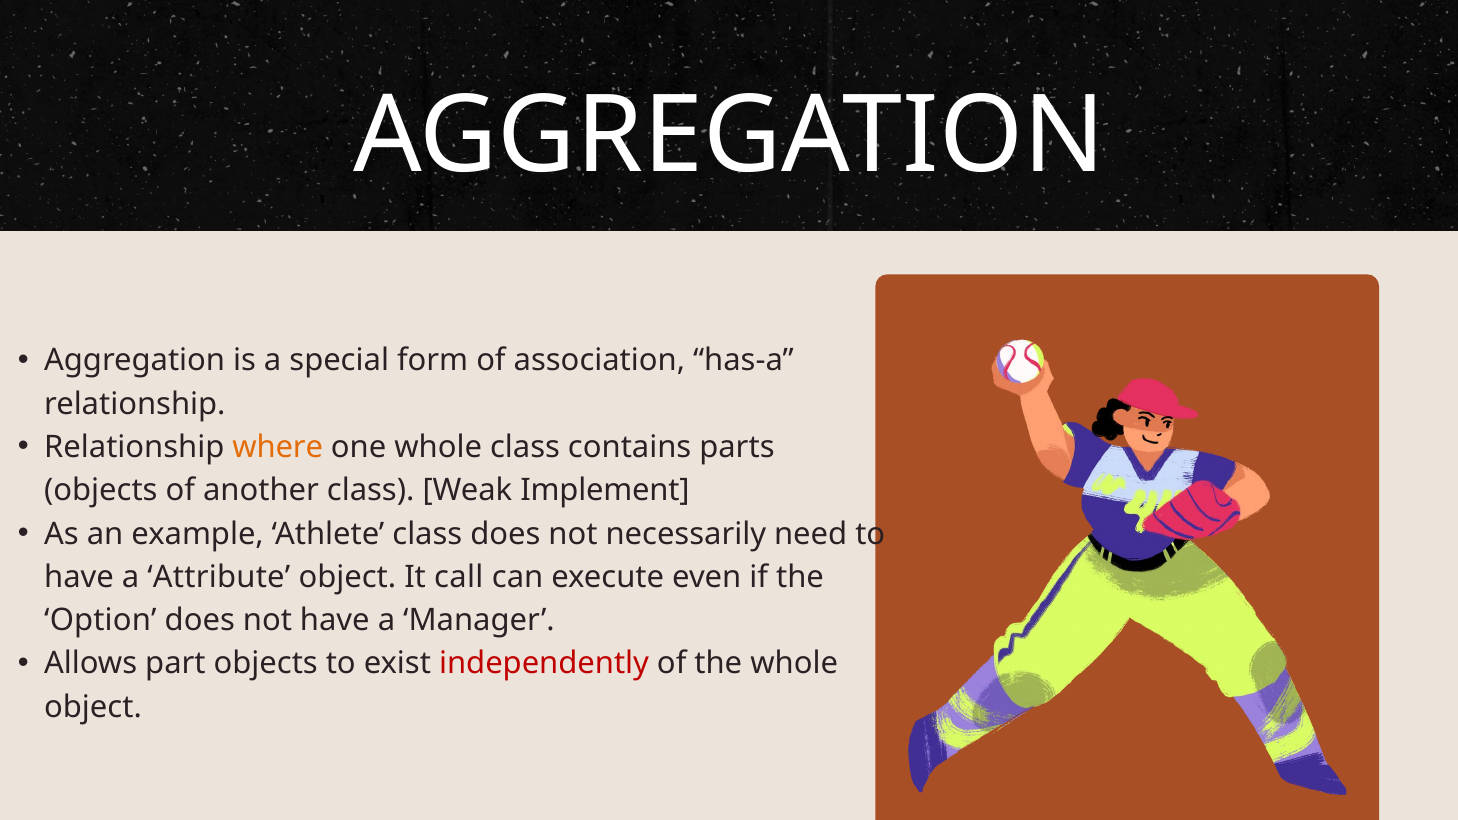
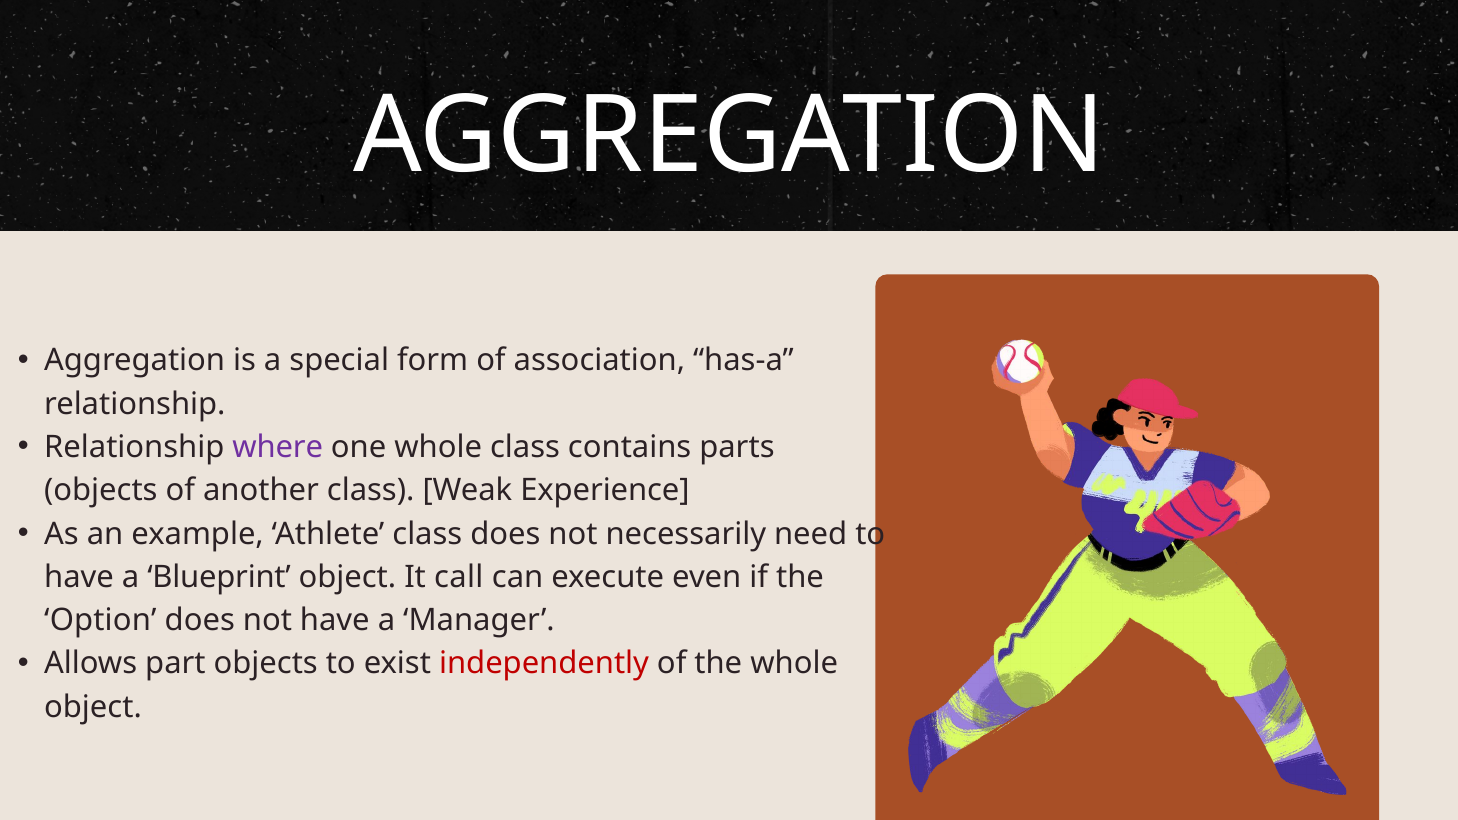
where colour: orange -> purple (278, 447)
Implement: Implement -> Experience (605, 491)
Attribute: Attribute -> Blueprint (219, 577)
